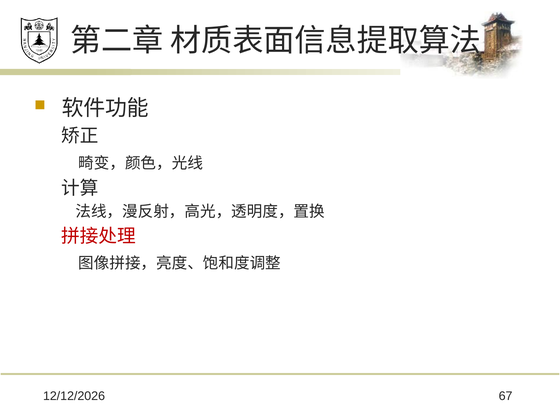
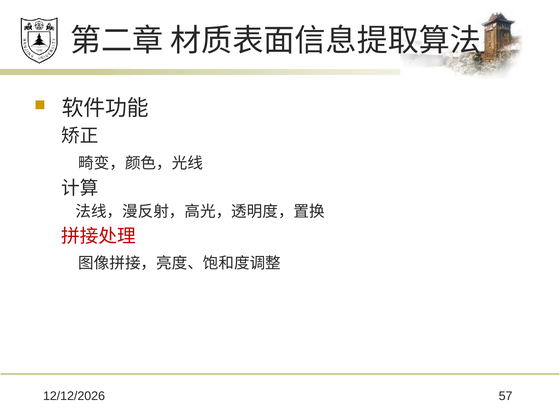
67: 67 -> 57 (506, 396)
